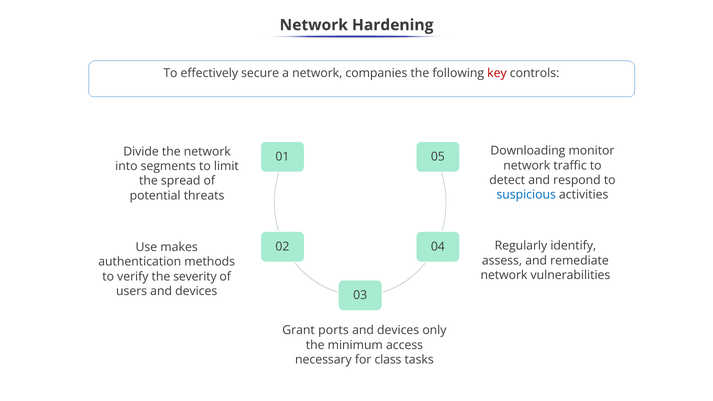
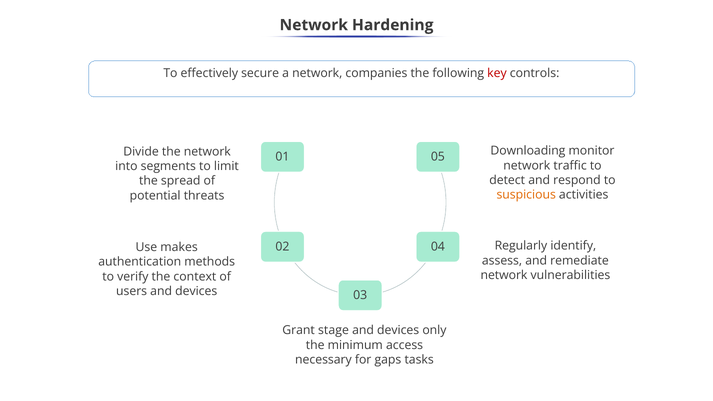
suspicious colour: blue -> orange (526, 195)
severity: severity -> context (195, 277)
ports: ports -> stage (333, 330)
class: class -> gaps (388, 360)
